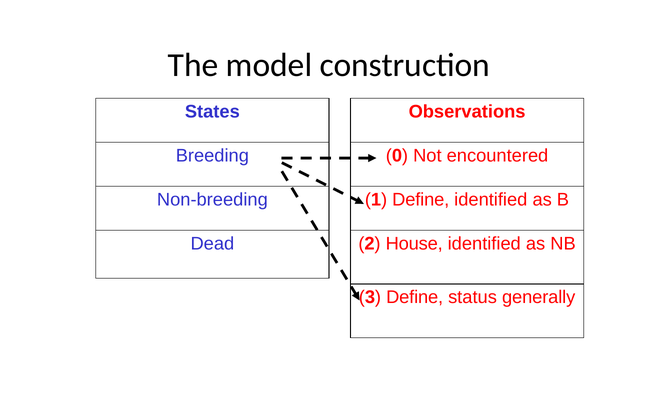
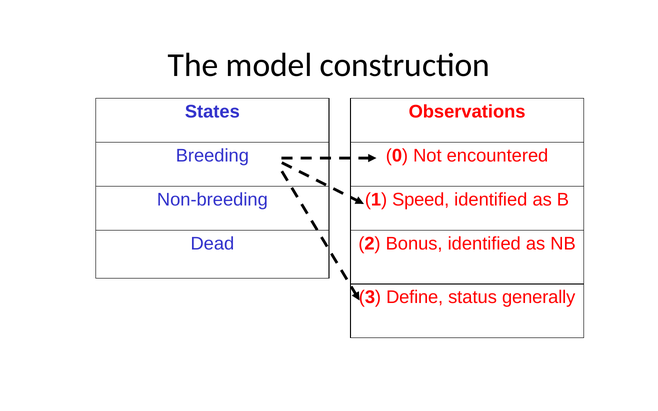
1 Define: Define -> Speed (421, 200)
House: House -> Bonus (414, 244)
